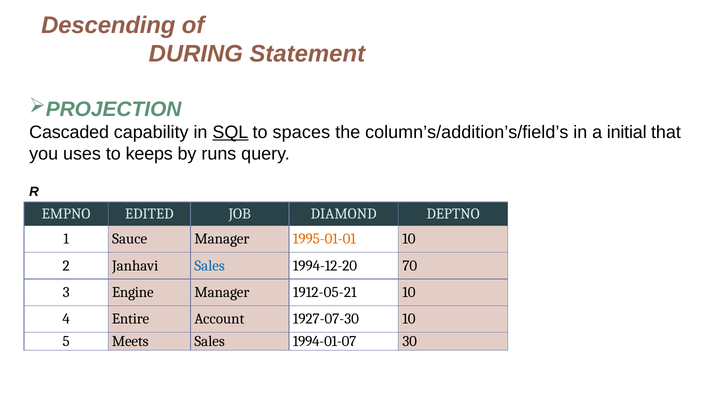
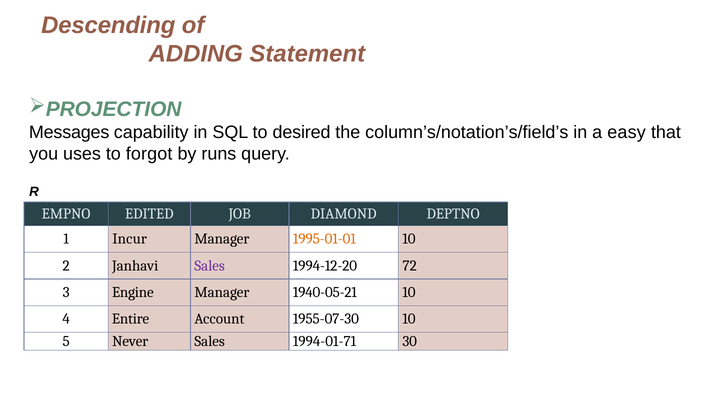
DURING: DURING -> ADDING (196, 54)
Cascaded: Cascaded -> Messages (69, 132)
SQL underline: present -> none (230, 132)
spaces: spaces -> desired (302, 132)
column’s/addition’s/field’s: column’s/addition’s/field’s -> column’s/notation’s/field’s (467, 132)
initial: initial -> easy (627, 132)
keeps: keeps -> forgot (149, 154)
Sauce: Sauce -> Incur (130, 239)
Sales colour: blue -> purple (210, 265)
70: 70 -> 72 (410, 265)
1912-05-21: 1912-05-21 -> 1940-05-21 (325, 292)
1927-07-30: 1927-07-30 -> 1955-07-30 (326, 318)
Meets: Meets -> Never (130, 341)
1994-01-07: 1994-01-07 -> 1994-01-71 (325, 341)
